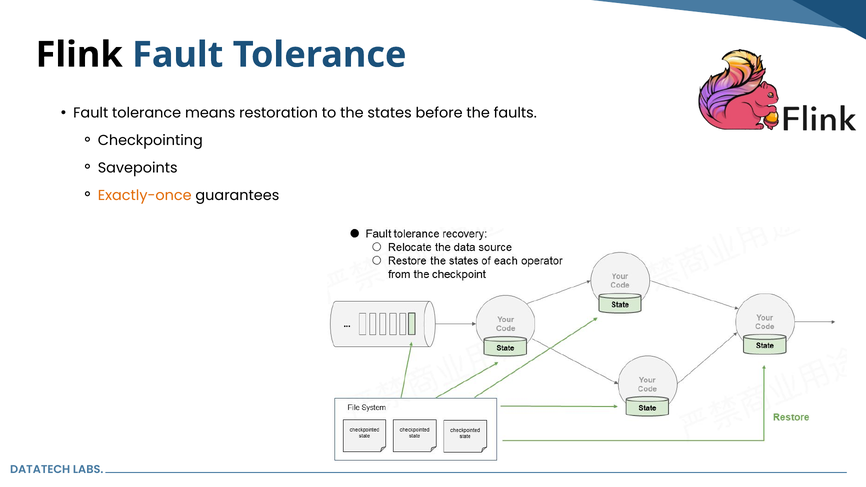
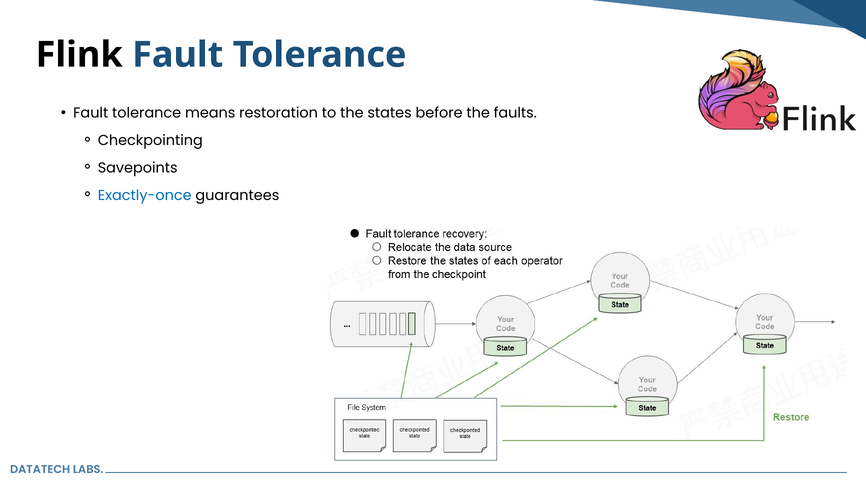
Exactly-once colour: orange -> blue (145, 195)
